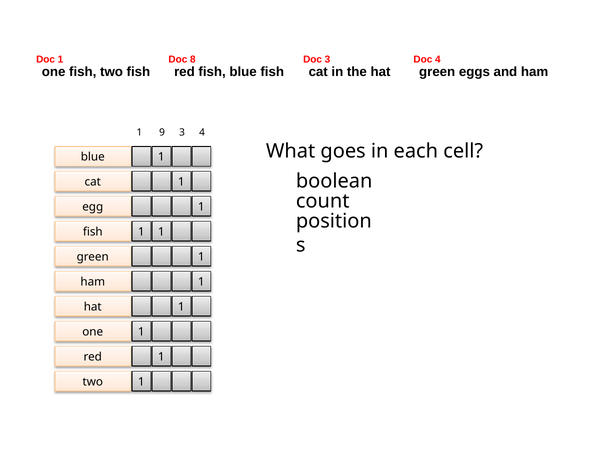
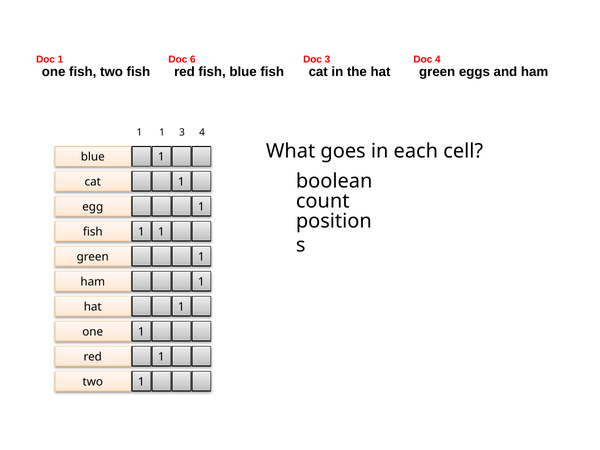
8: 8 -> 6 (193, 60)
9: 9 -> 1 (162, 132)
